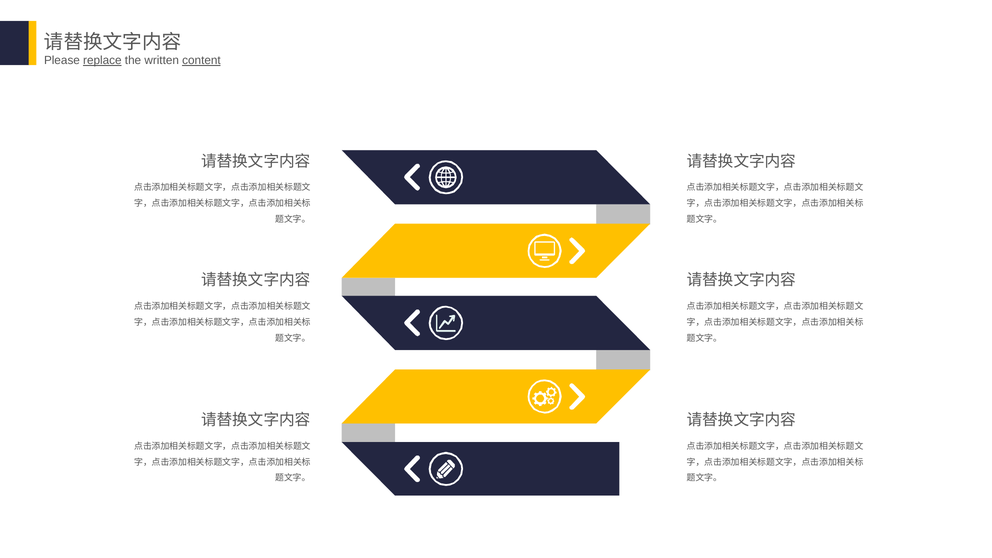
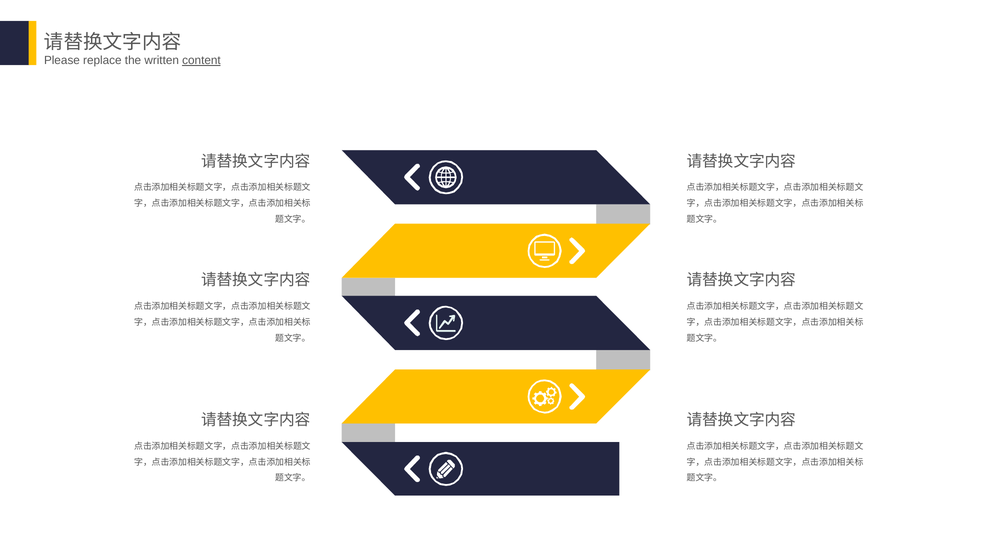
replace underline: present -> none (102, 60)
